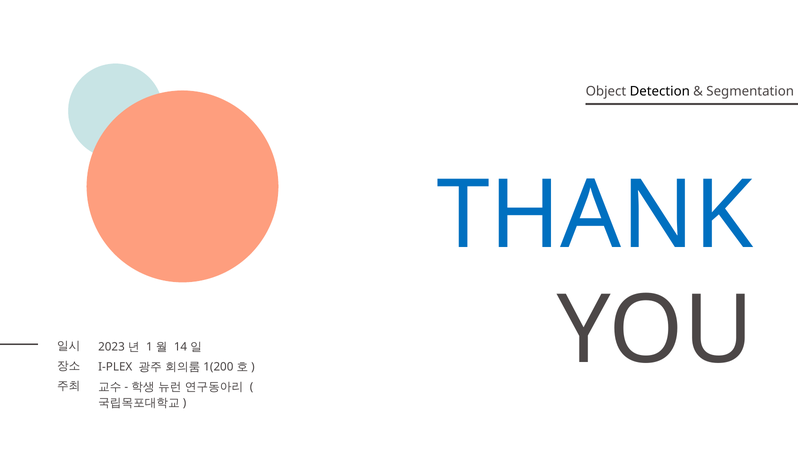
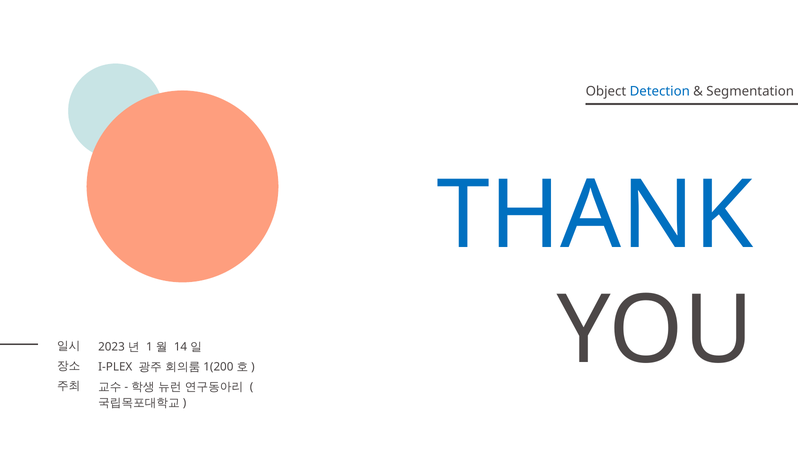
Detection colour: black -> blue (660, 91)
